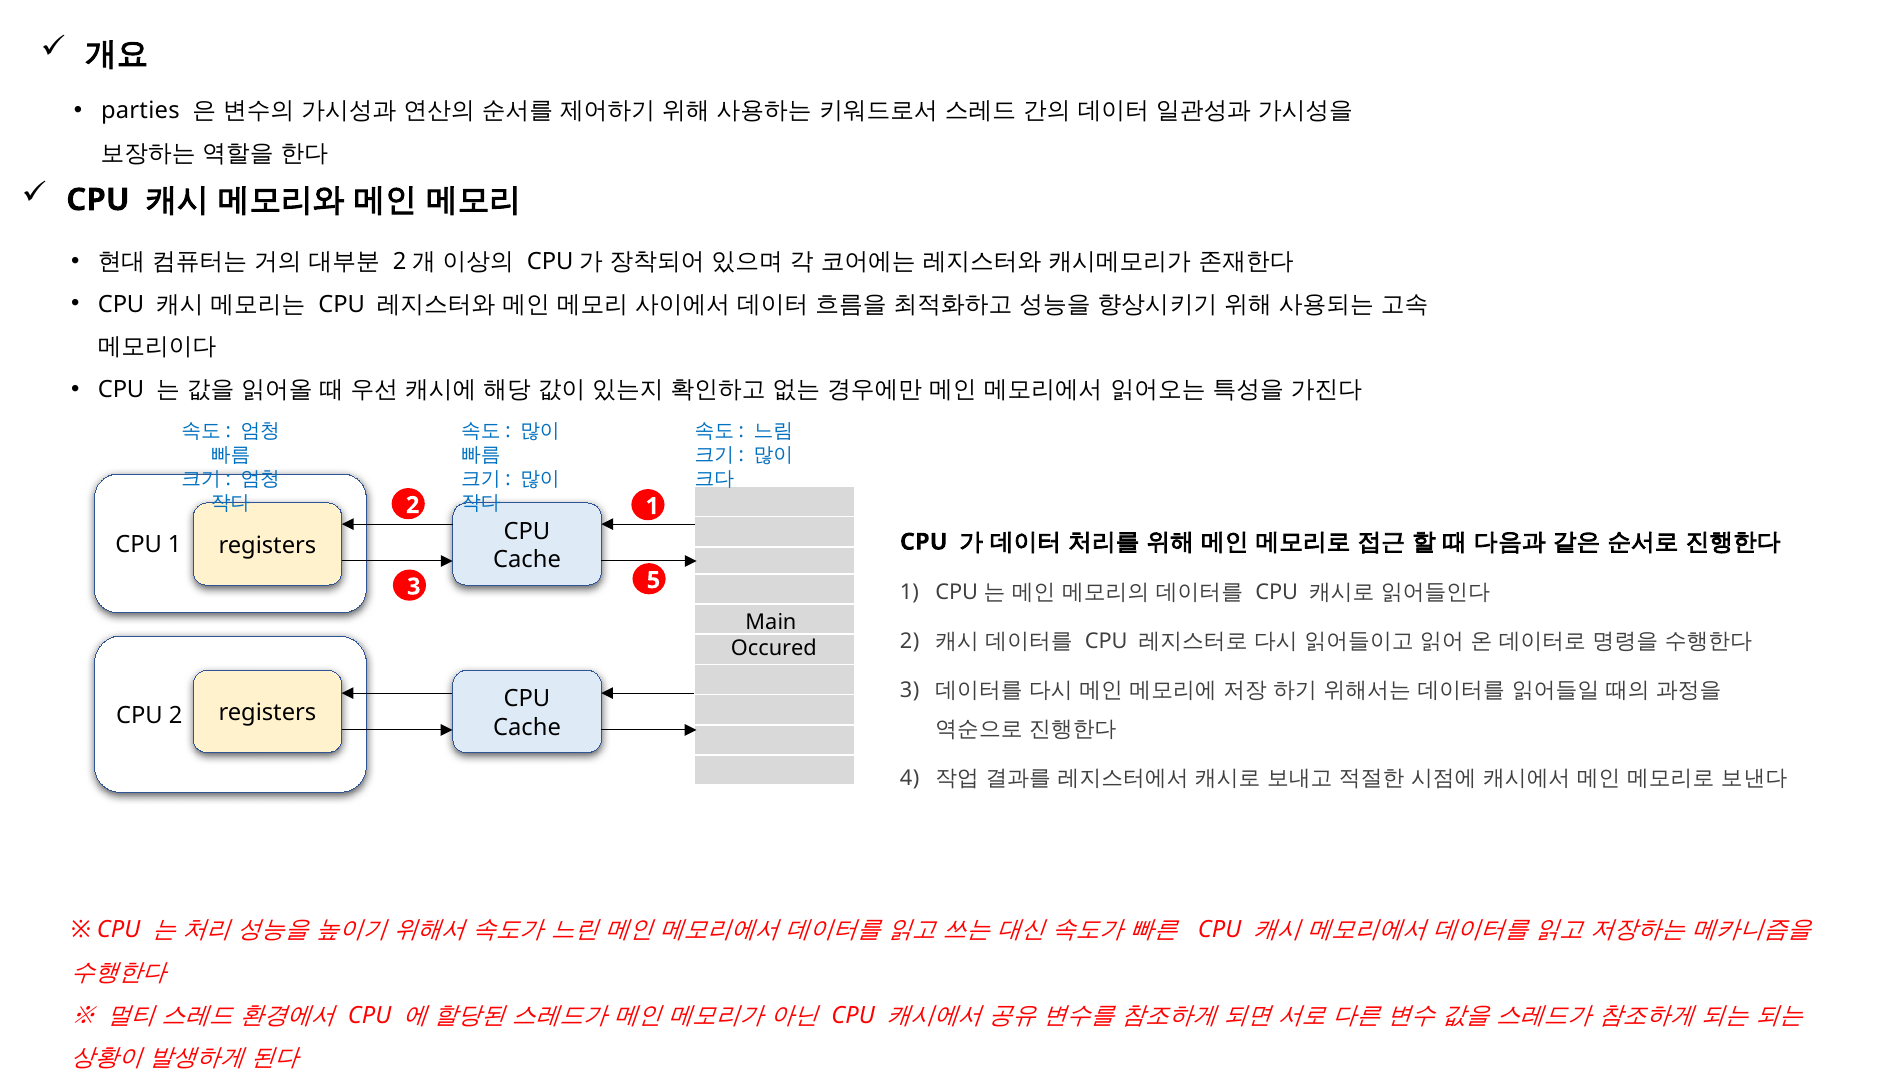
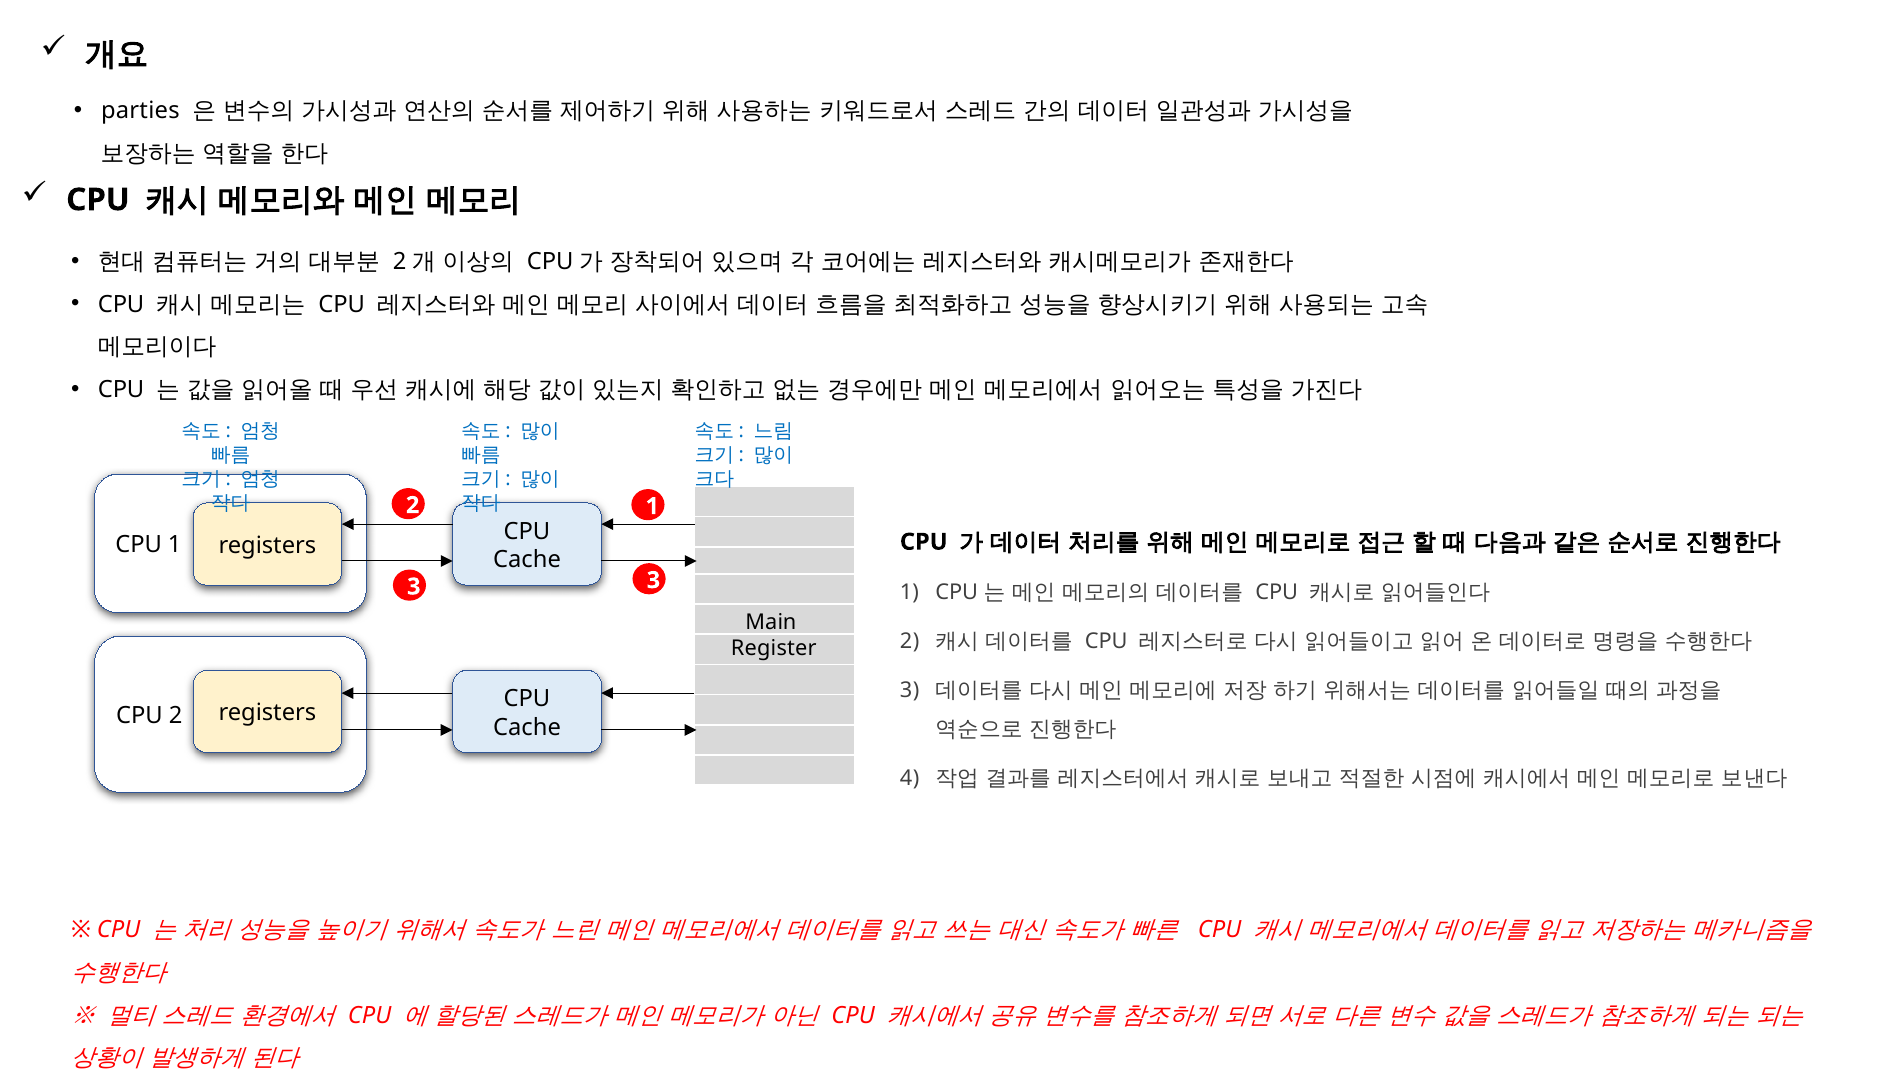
3 5: 5 -> 3 (653, 580)
Occured: Occured -> Register (774, 648)
